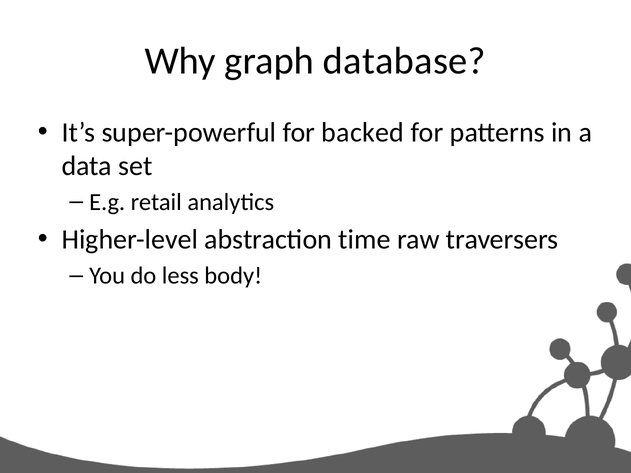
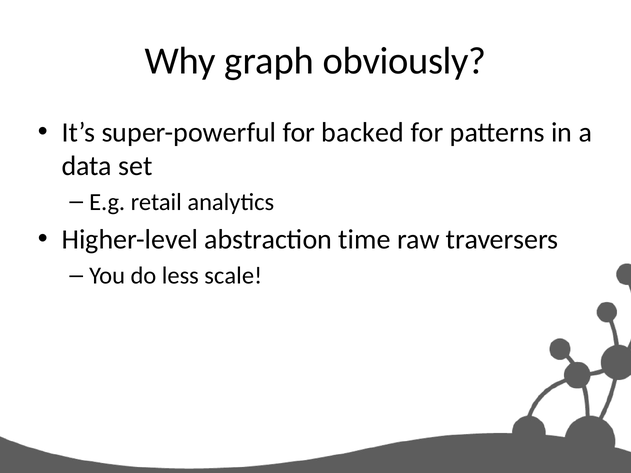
database: database -> obviously (405, 61)
body: body -> scale (233, 276)
